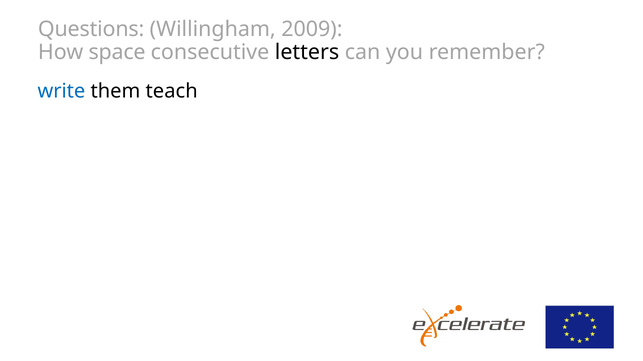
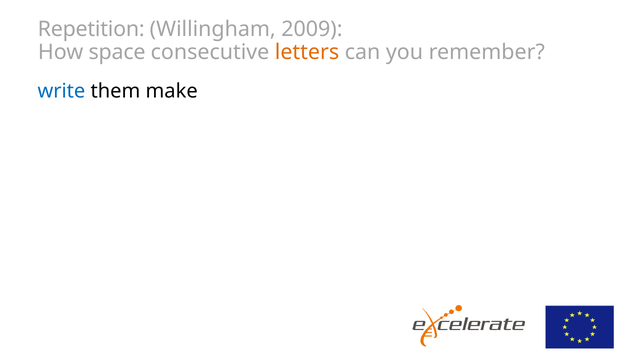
Questions: Questions -> Repetition (91, 29)
letters colour: black -> orange (307, 52)
teach: teach -> make (172, 91)
